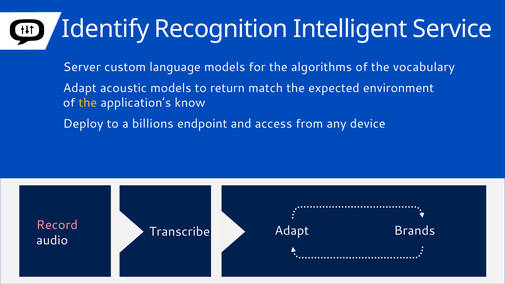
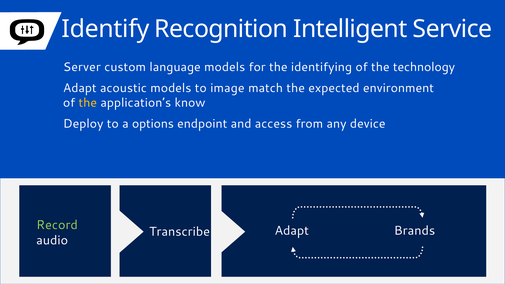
algorithms: algorithms -> identifying (322, 67)
vocabulary: vocabulary -> technology (424, 67)
return: return -> image (227, 88)
billions: billions -> options (153, 124)
Record colour: pink -> light green (57, 225)
